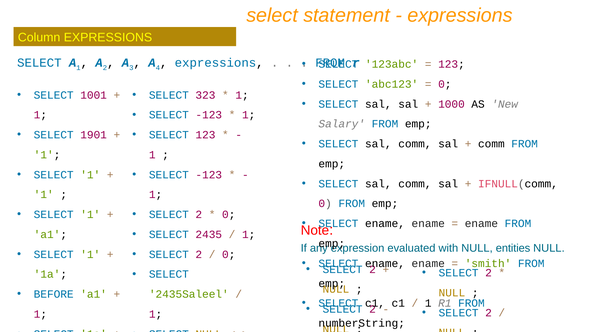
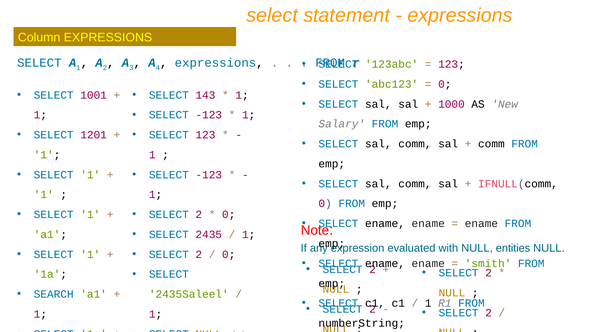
323: 323 -> 143 (205, 95)
1901: 1901 -> 1201 (94, 135)
BEFORE: BEFORE -> SEARCH (54, 295)
